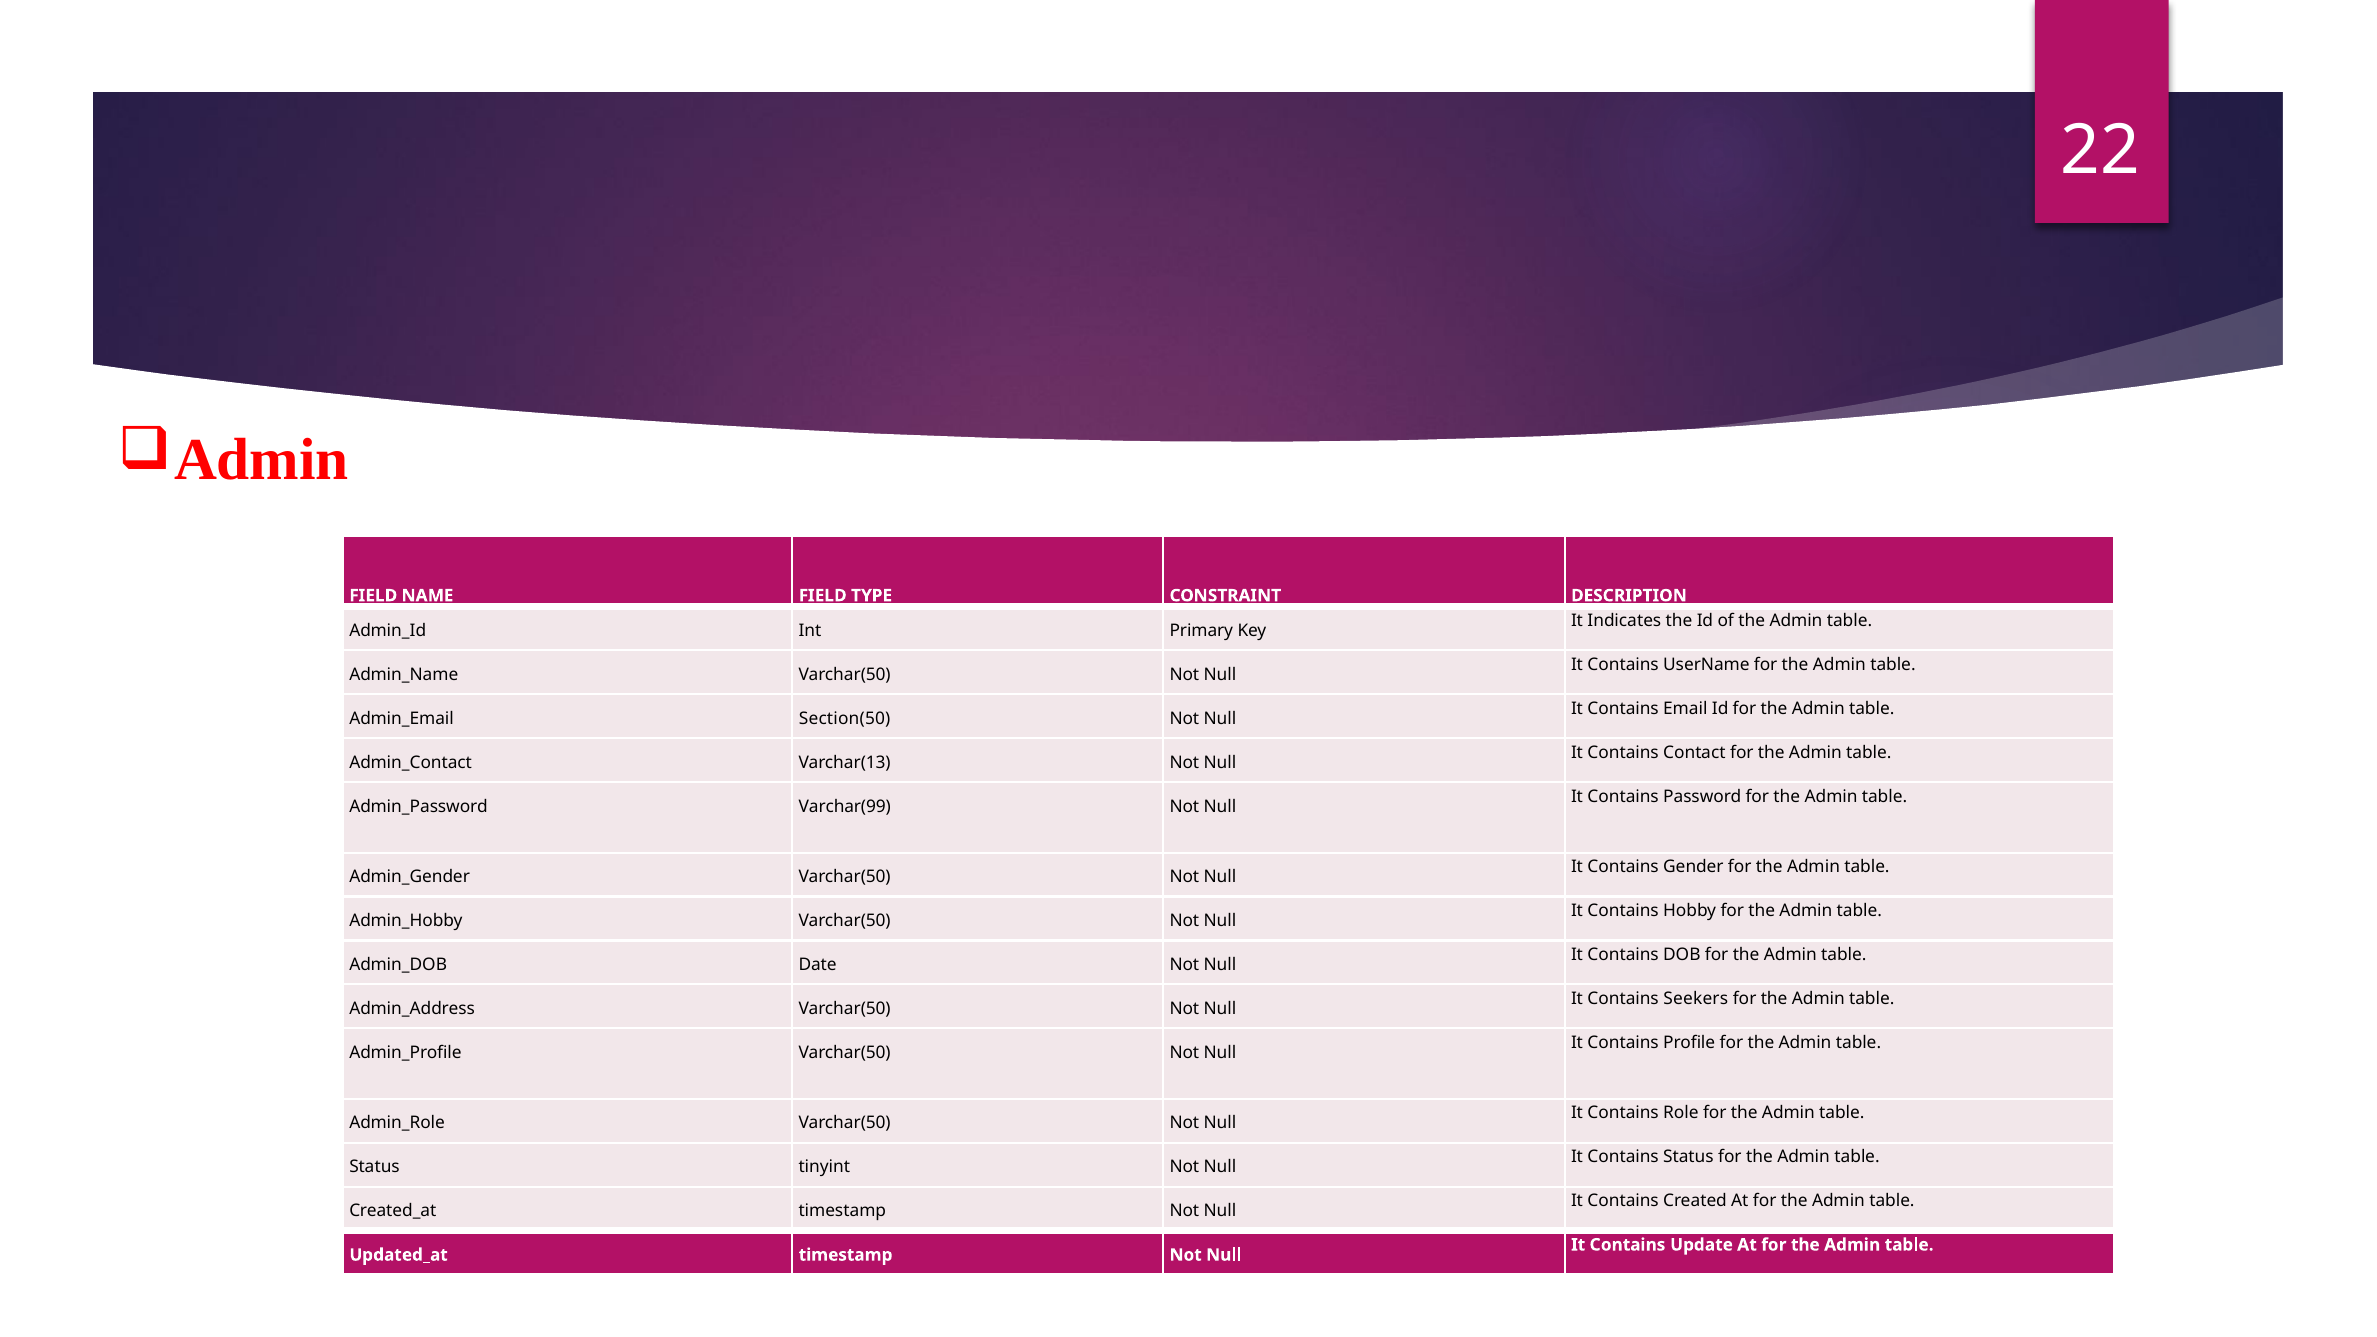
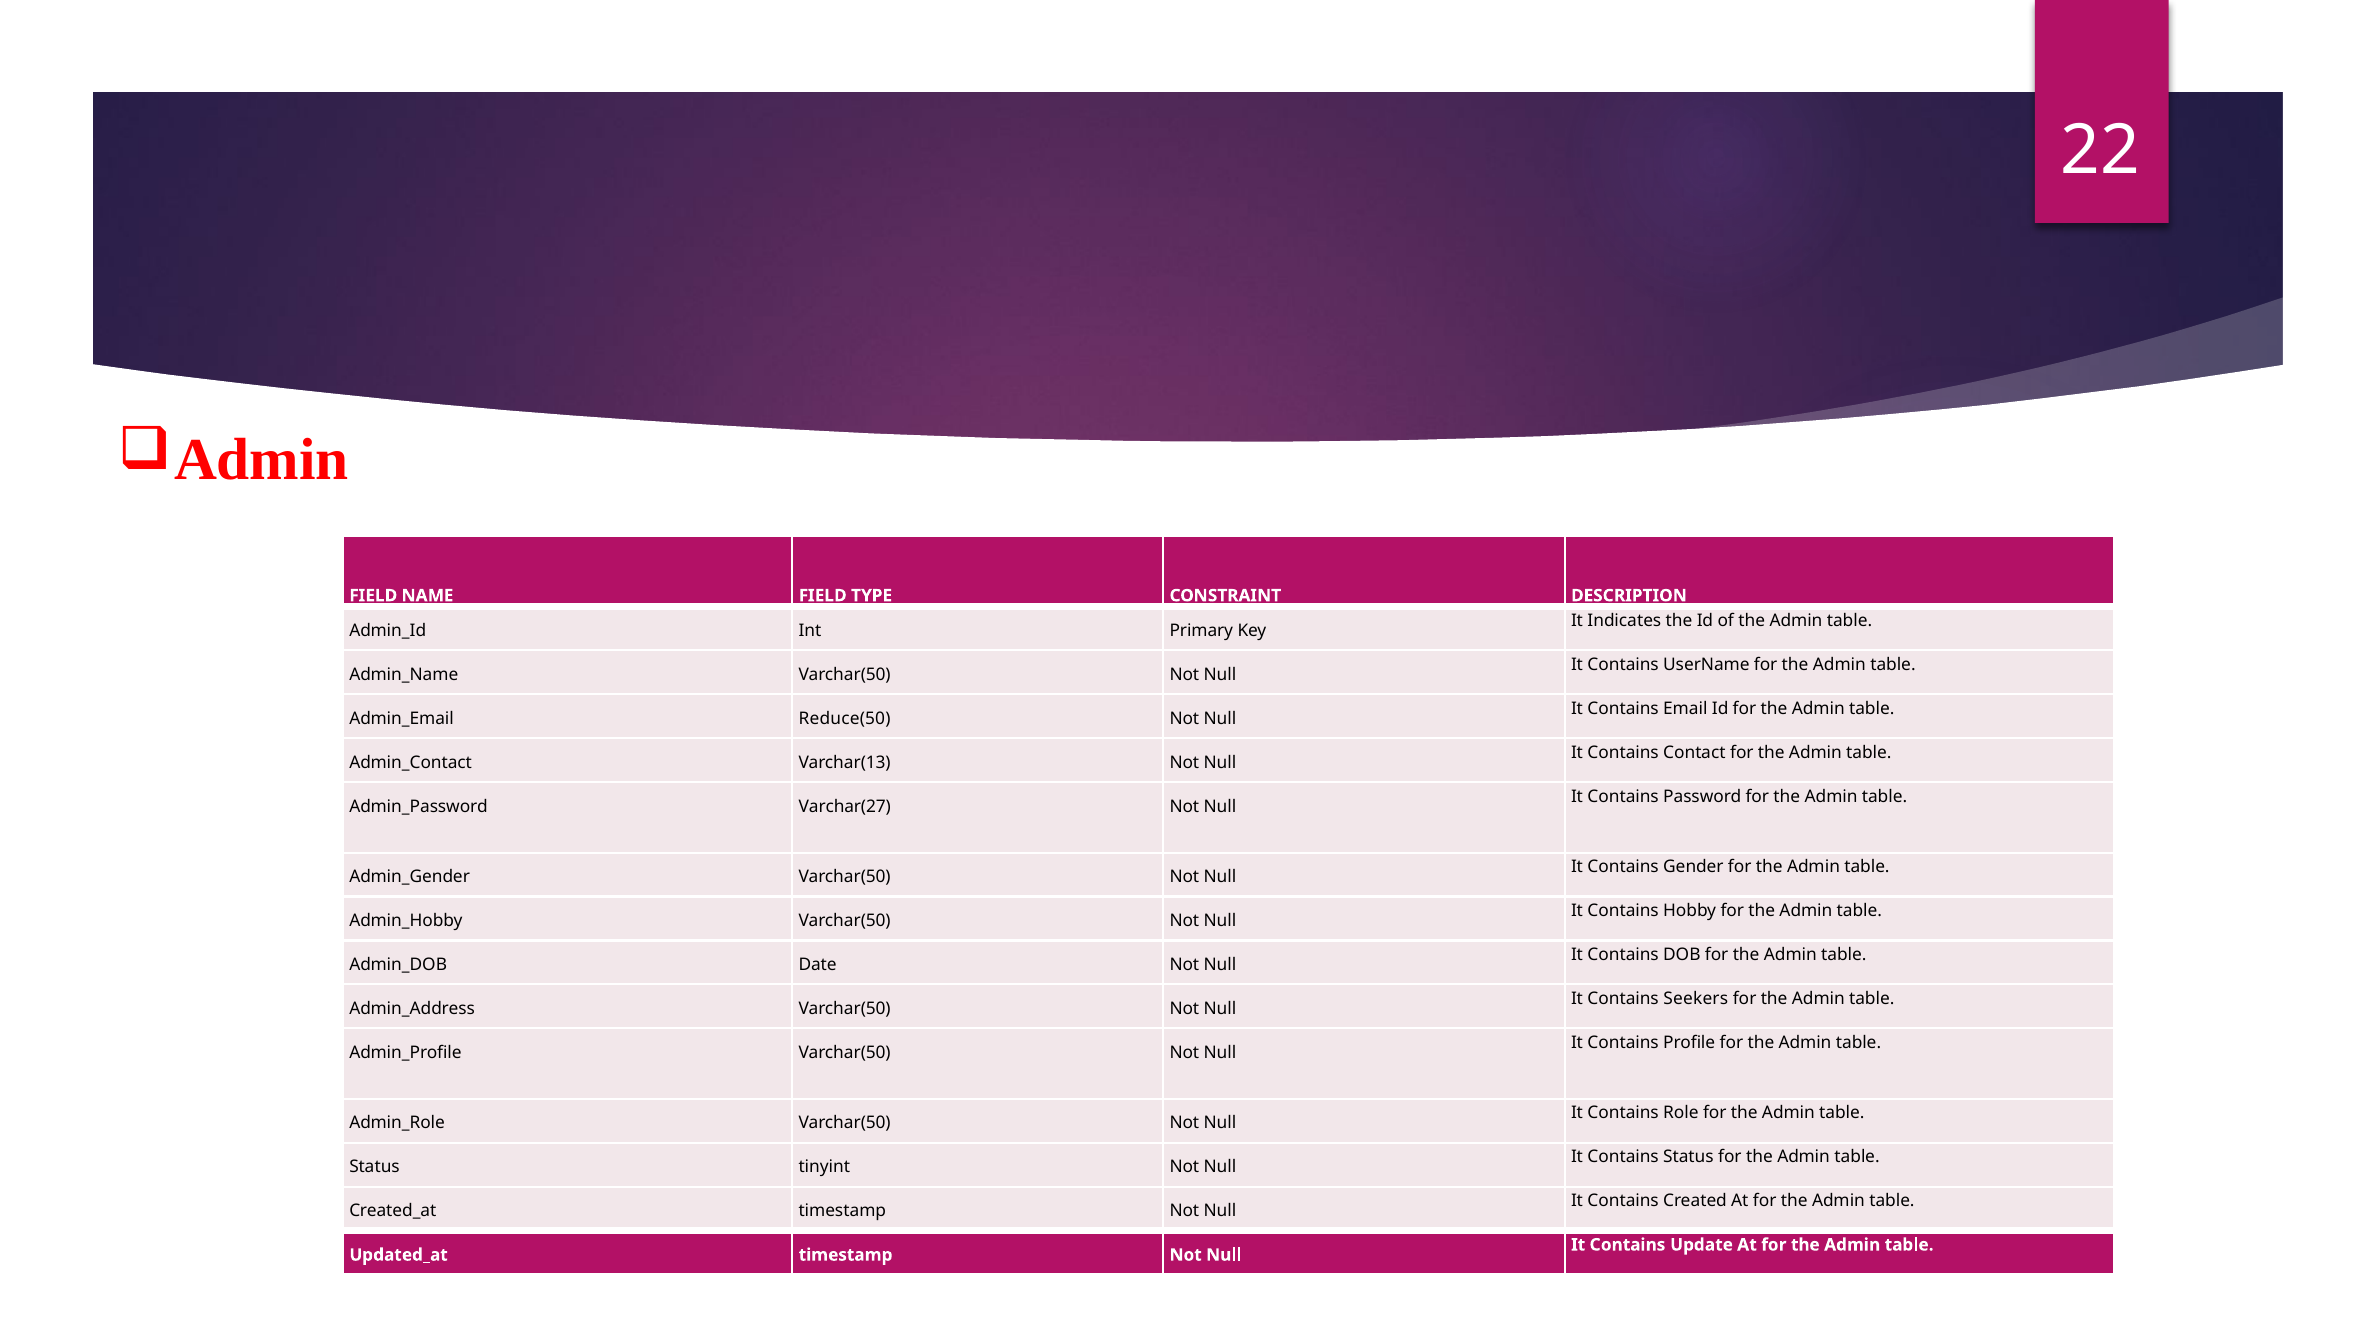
Section(50: Section(50 -> Reduce(50 (845, 719)
Varchar(99: Varchar(99 -> Varchar(27 (845, 807)
